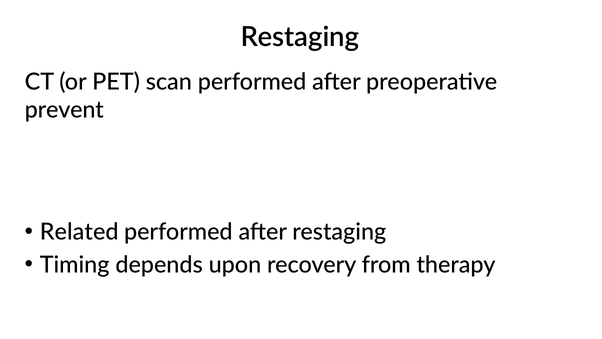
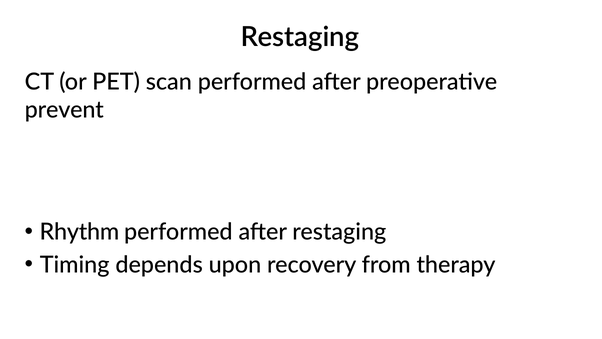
Related: Related -> Rhythm (79, 232)
